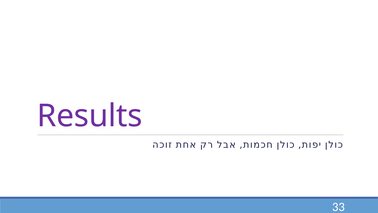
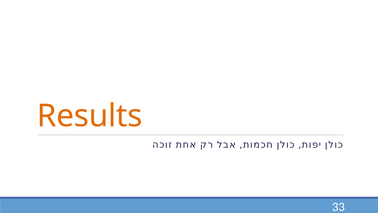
Results colour: purple -> orange (90, 116)
